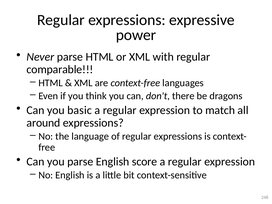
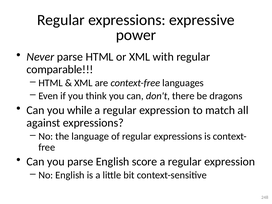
basic: basic -> while (80, 110)
around: around -> against (43, 123)
